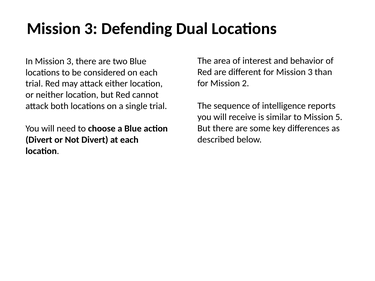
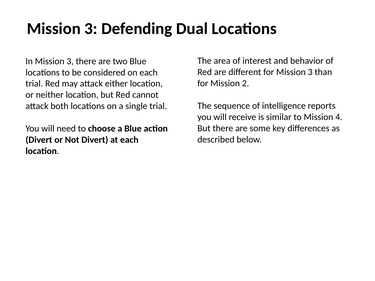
5: 5 -> 4 (339, 117)
